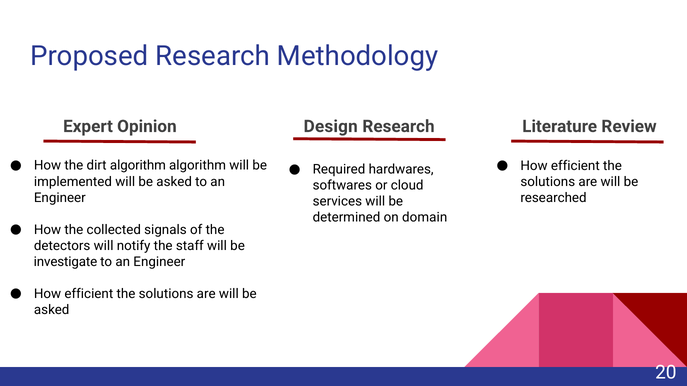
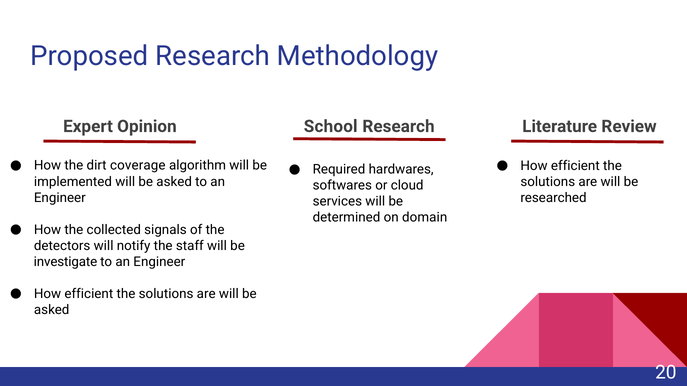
Design: Design -> School (331, 127)
dirt algorithm: algorithm -> coverage (138, 166)
